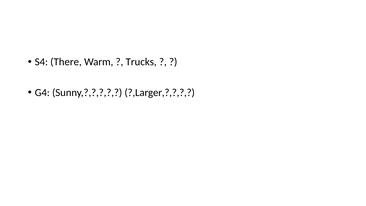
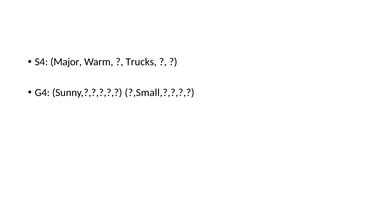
There: There -> Major (66, 62)
?,Larger: ?,Larger -> ?,Small (160, 93)
